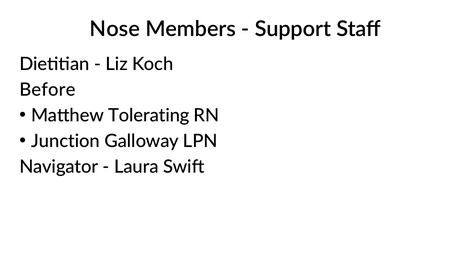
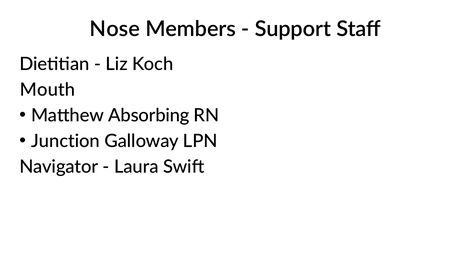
Before: Before -> Mouth (47, 90)
Tolerating: Tolerating -> Absorbing (149, 116)
